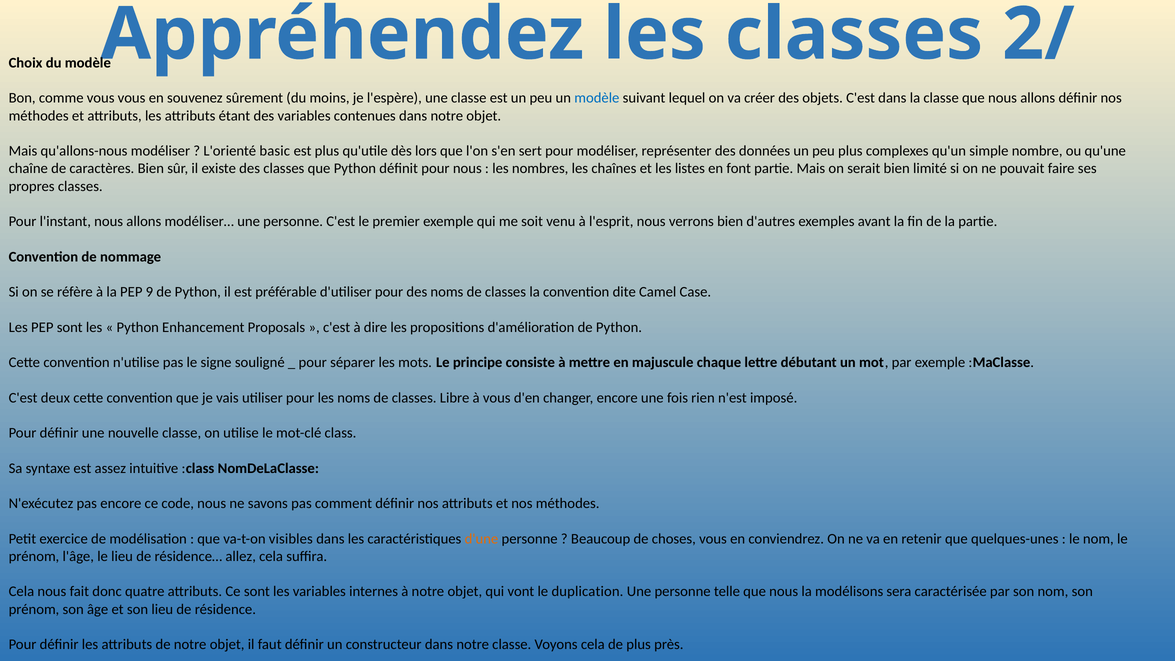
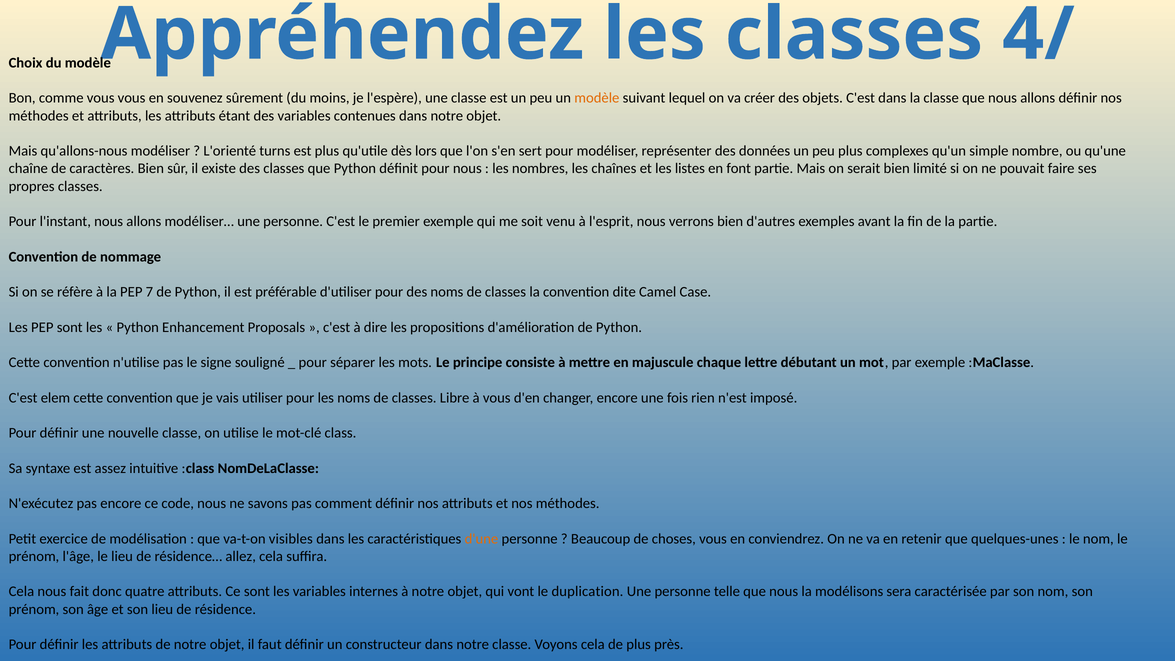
2/: 2/ -> 4/ (1038, 34)
modèle colour: blue -> orange (597, 98)
basic: basic -> turns (275, 151)
9: 9 -> 7 (149, 292)
deux: deux -> elem (55, 398)
